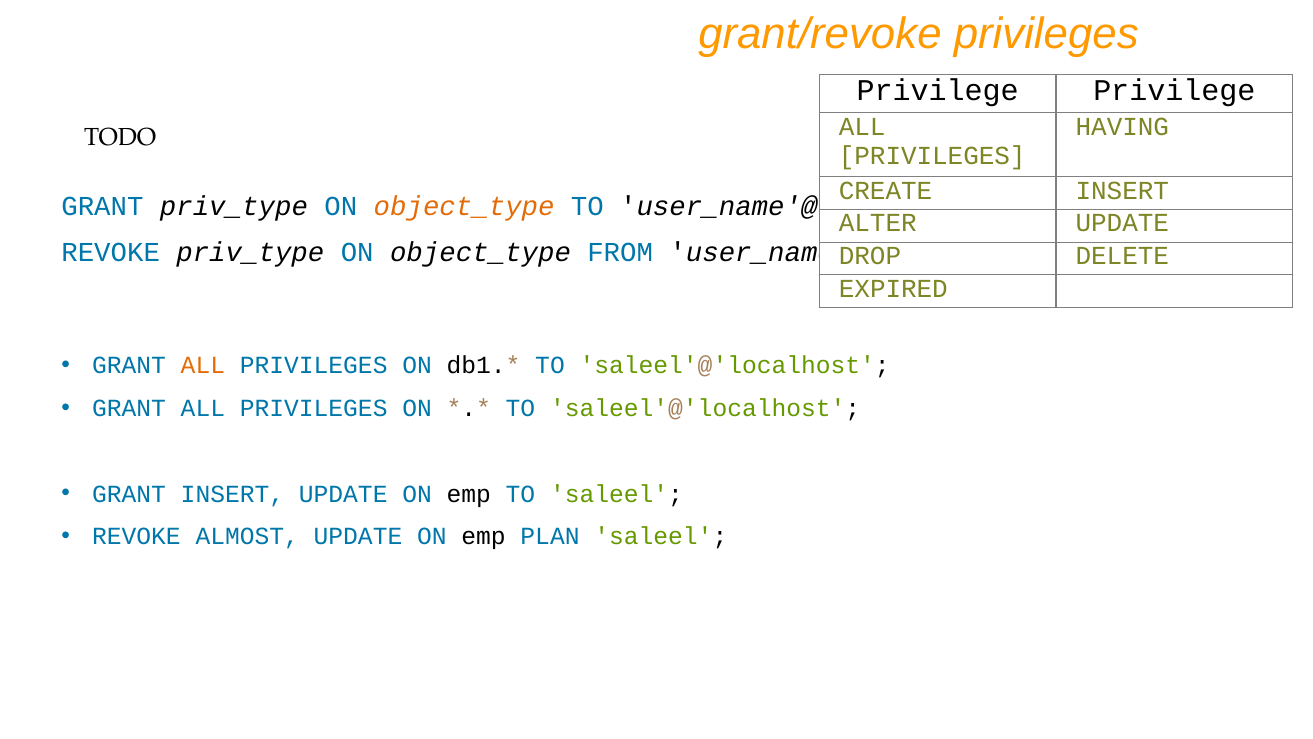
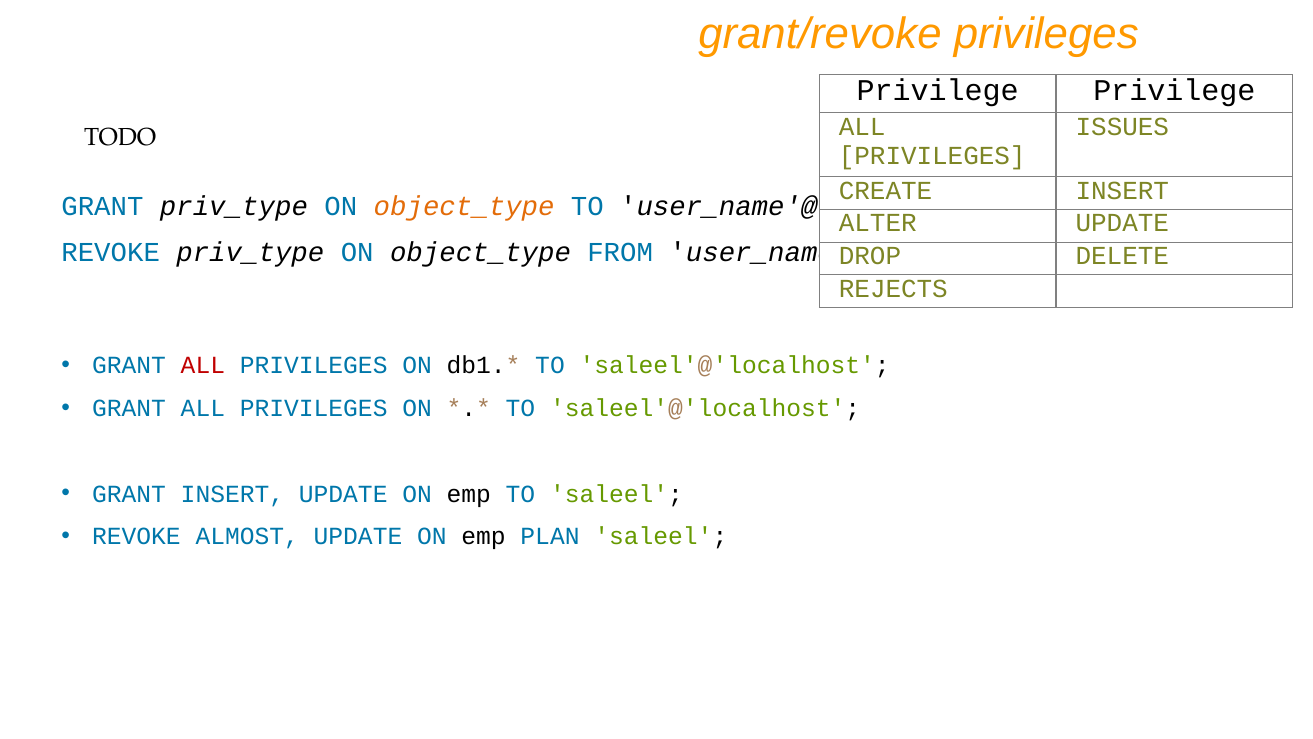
HAVING: HAVING -> ISSUES (1122, 126)
EXPIRED: EXPIRED -> REJECTS (893, 289)
ALL colour: orange -> red (203, 365)
